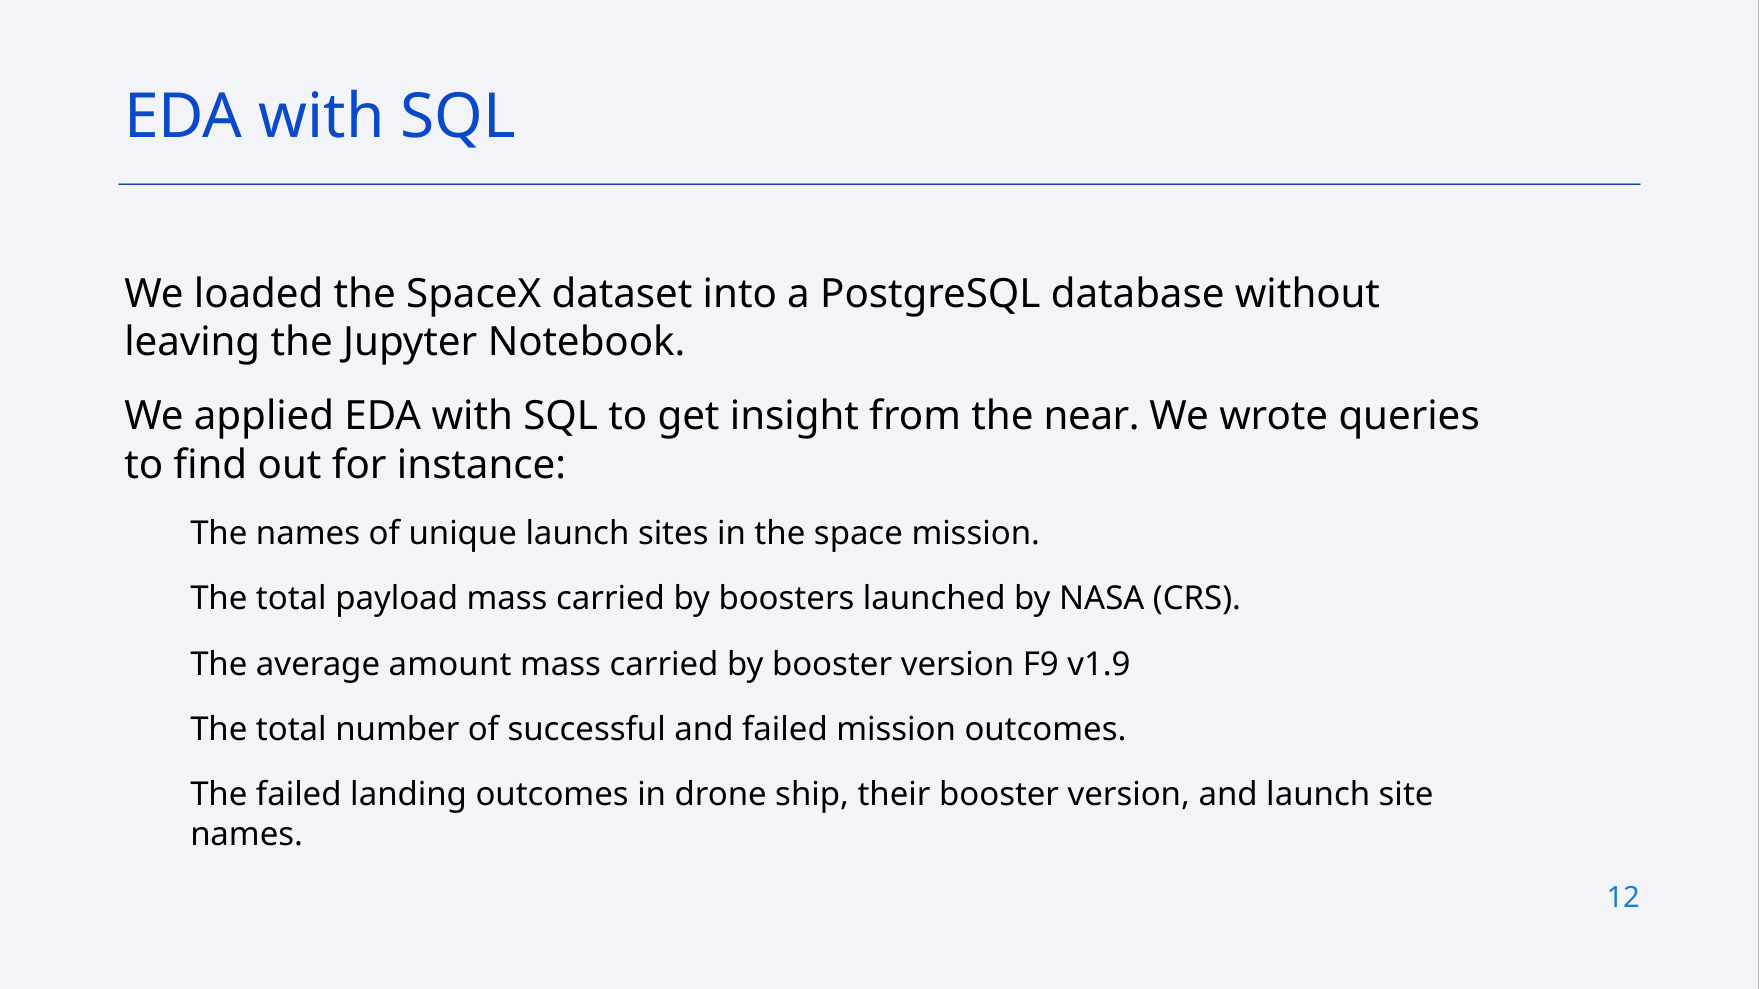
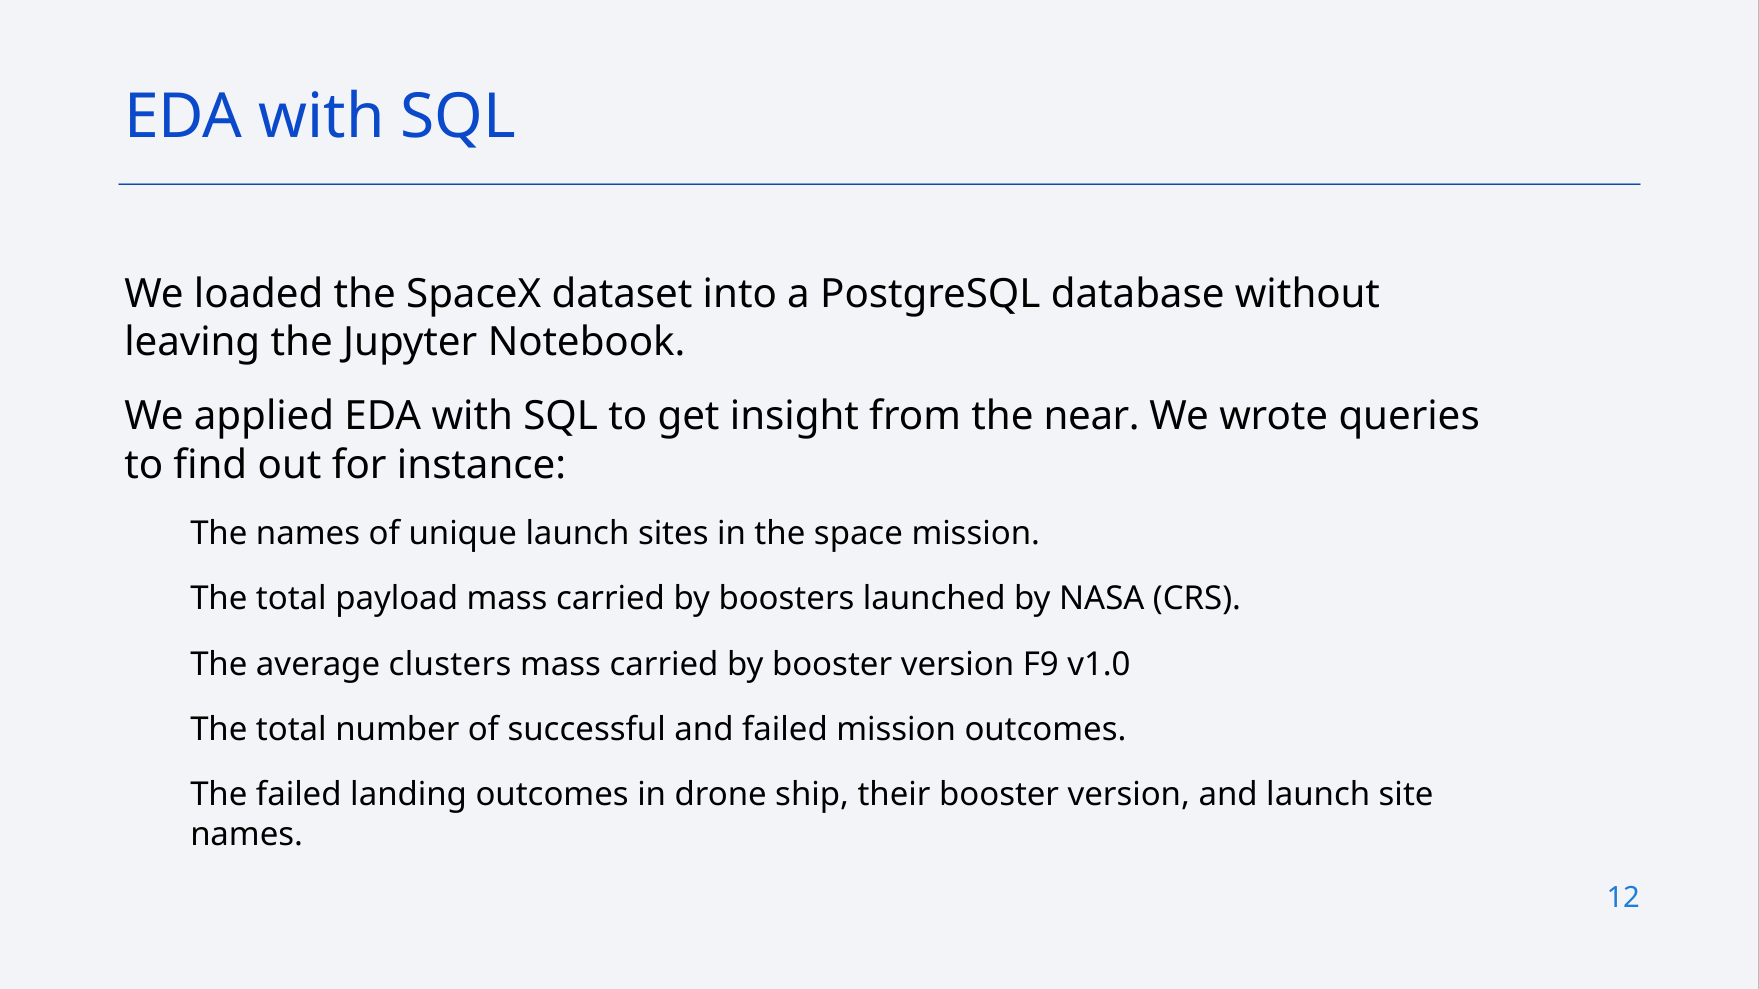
amount: amount -> clusters (450, 665)
v1.9: v1.9 -> v1.0 (1099, 665)
